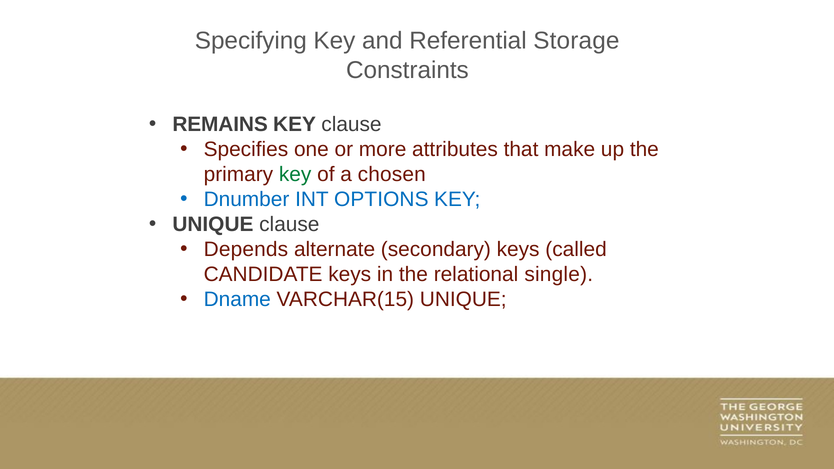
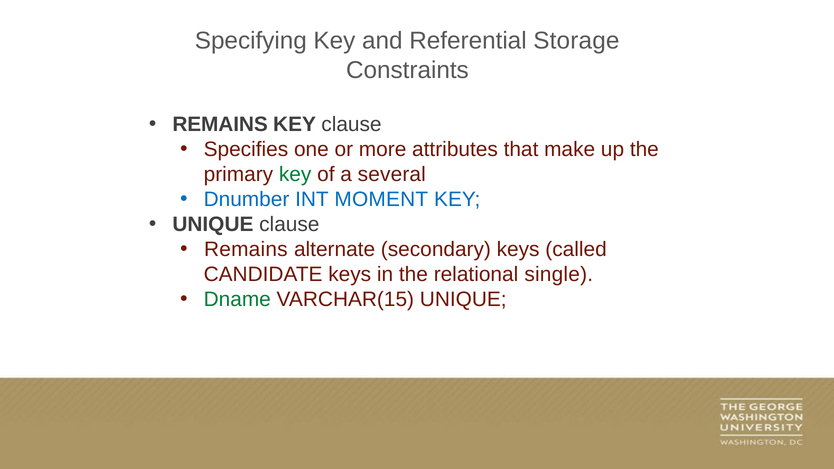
chosen: chosen -> several (392, 175)
OPTIONS: OPTIONS -> MOMENT (381, 200)
Depends: Depends -> Remains (246, 250)
Dname colour: blue -> green (237, 300)
